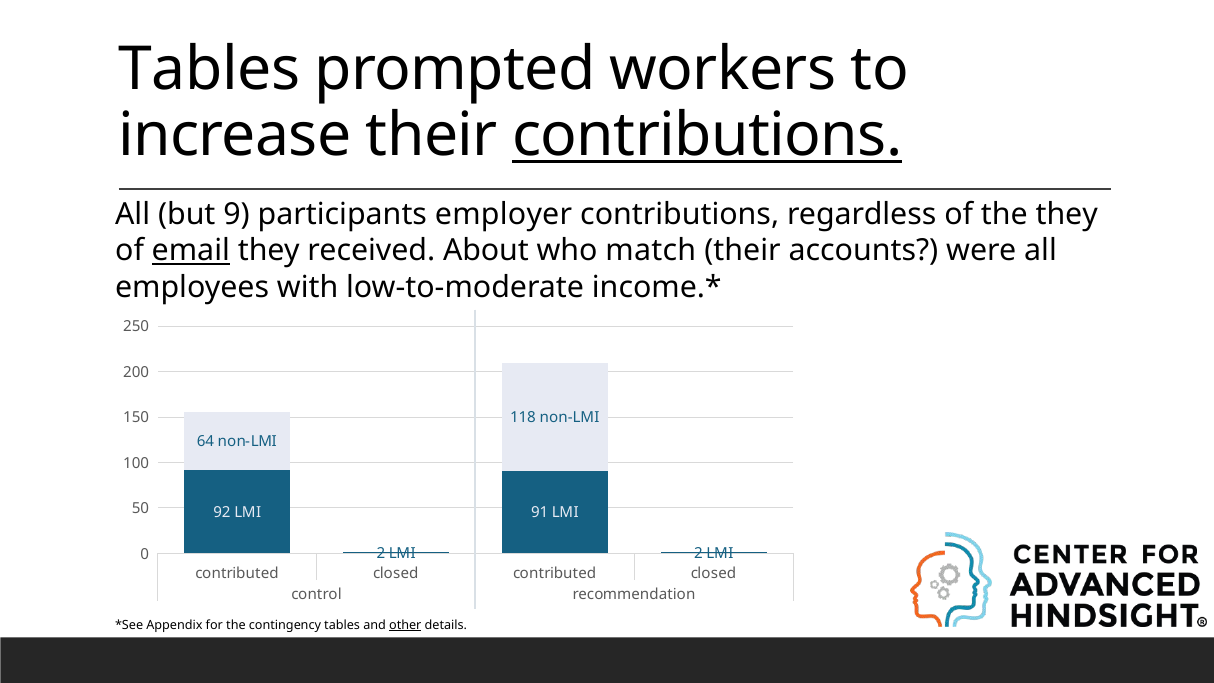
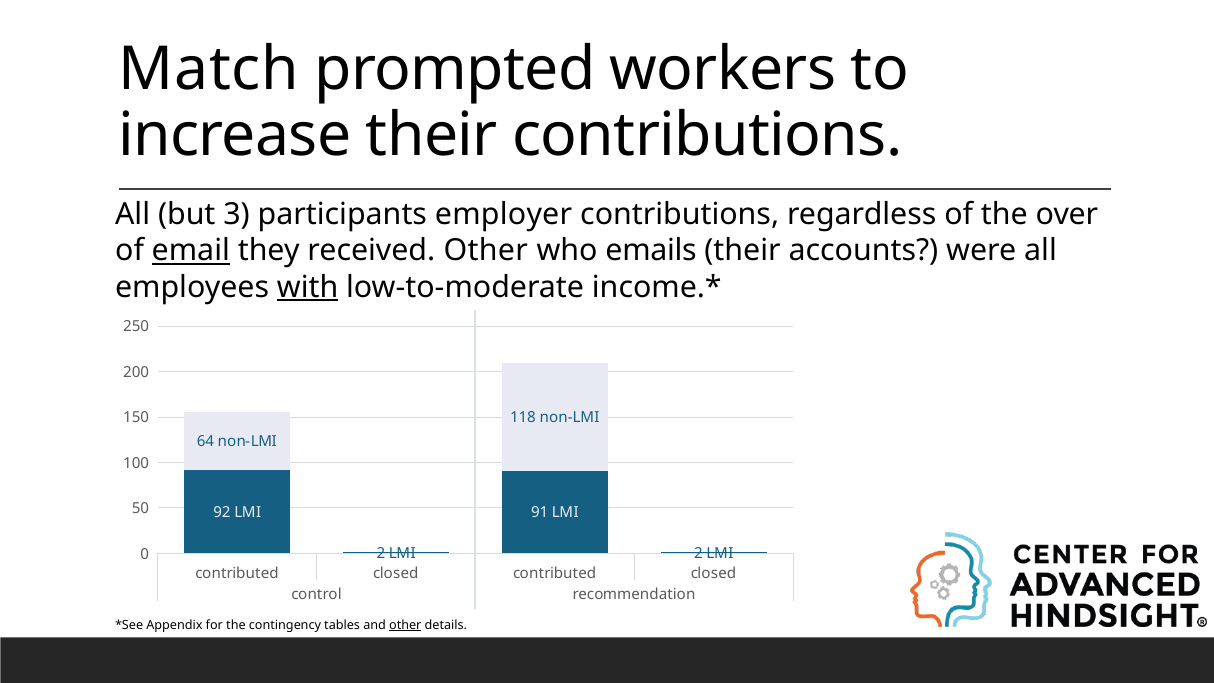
Tables: Tables -> Match (209, 70)
contributions underline: present -> none (707, 135)
9: 9 -> 3 (237, 214)
the they: they -> over (1067, 214)
received About: About -> Other (486, 251)
match: match -> emails (651, 251)
with underline: none -> present (308, 287)
